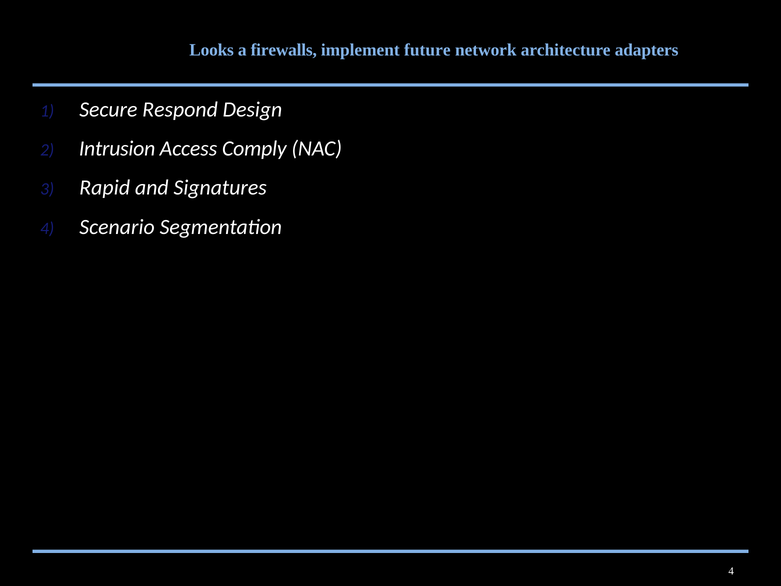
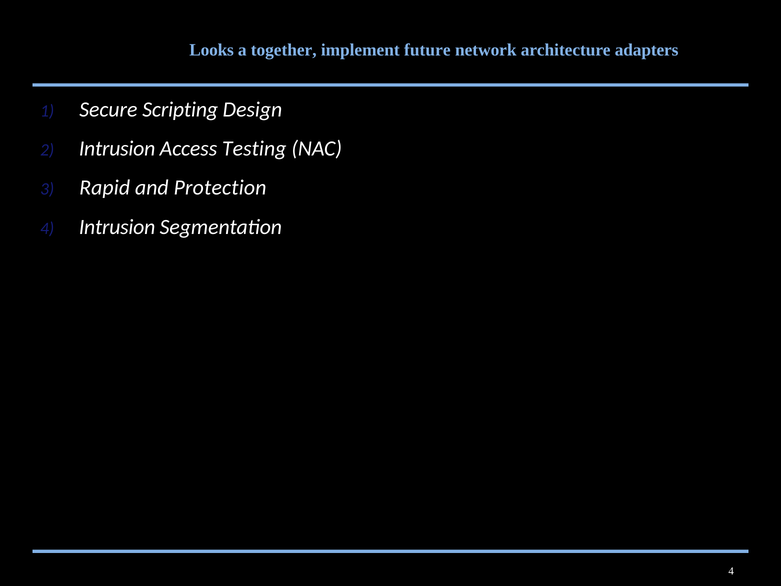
firewalls: firewalls -> together (284, 50)
Respond: Respond -> Scripting (180, 110)
Comply: Comply -> Testing (254, 149)
Signatures: Signatures -> Protection (220, 188)
4 Scenario: Scenario -> Intrusion (117, 227)
